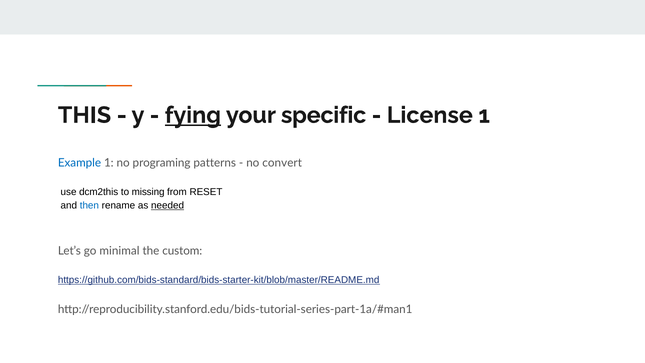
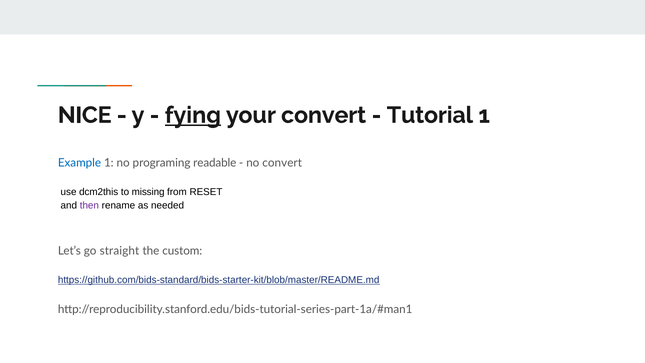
THIS: THIS -> NICE (85, 115)
your specific: specific -> convert (324, 115)
License: License -> Tutorial (430, 115)
patterns: patterns -> readable (215, 163)
then colour: blue -> purple (89, 205)
needed underline: present -> none (168, 205)
minimal: minimal -> straight (119, 251)
